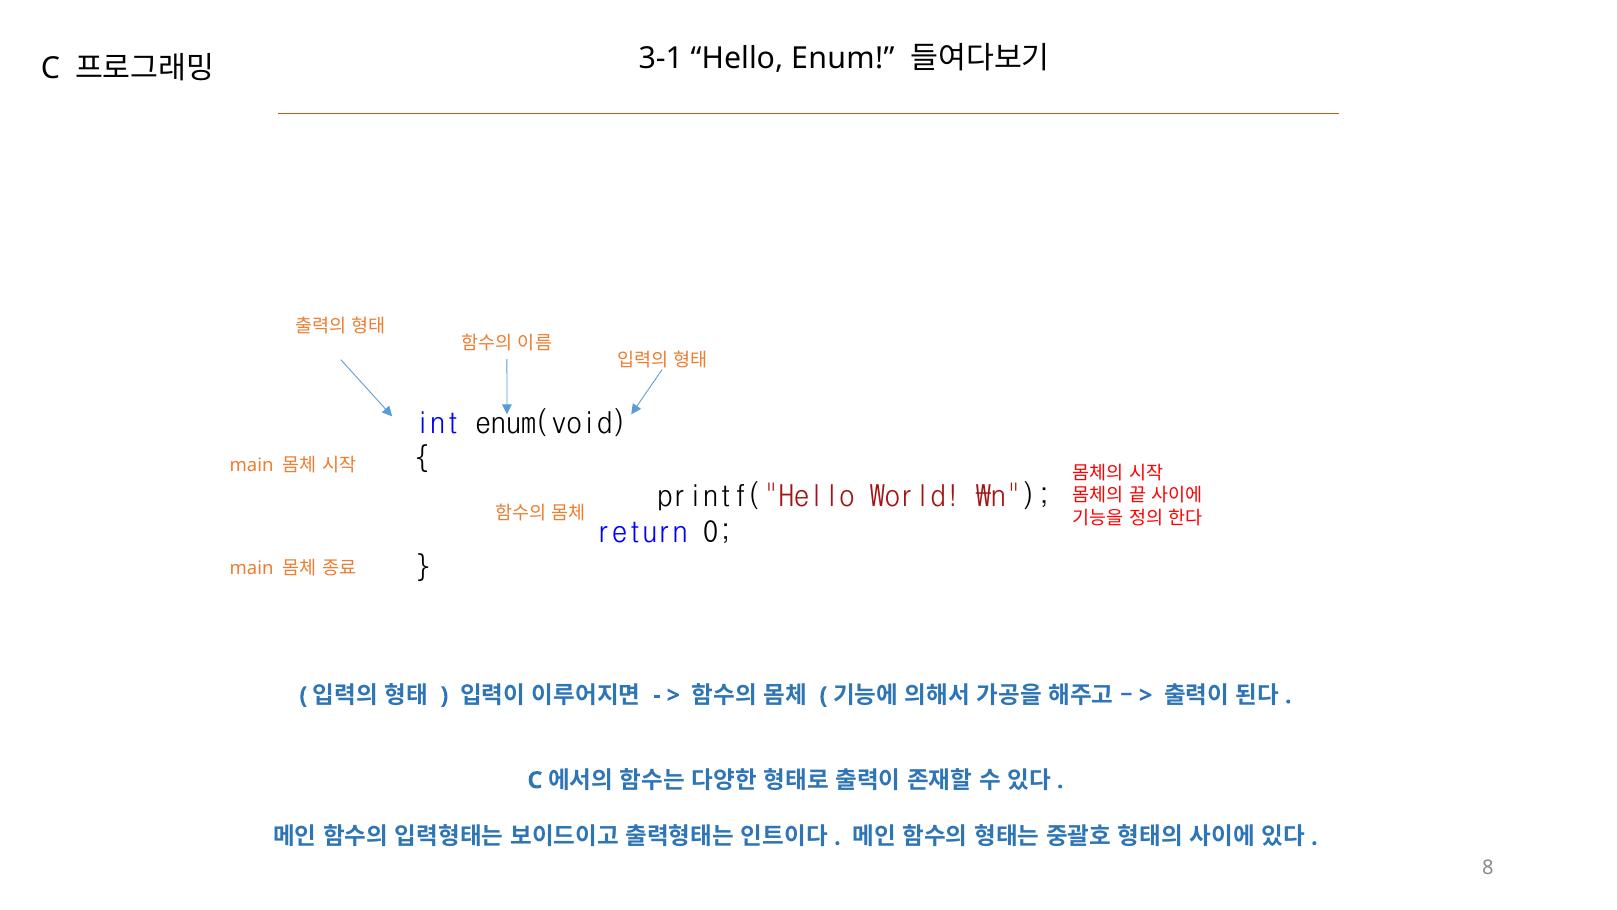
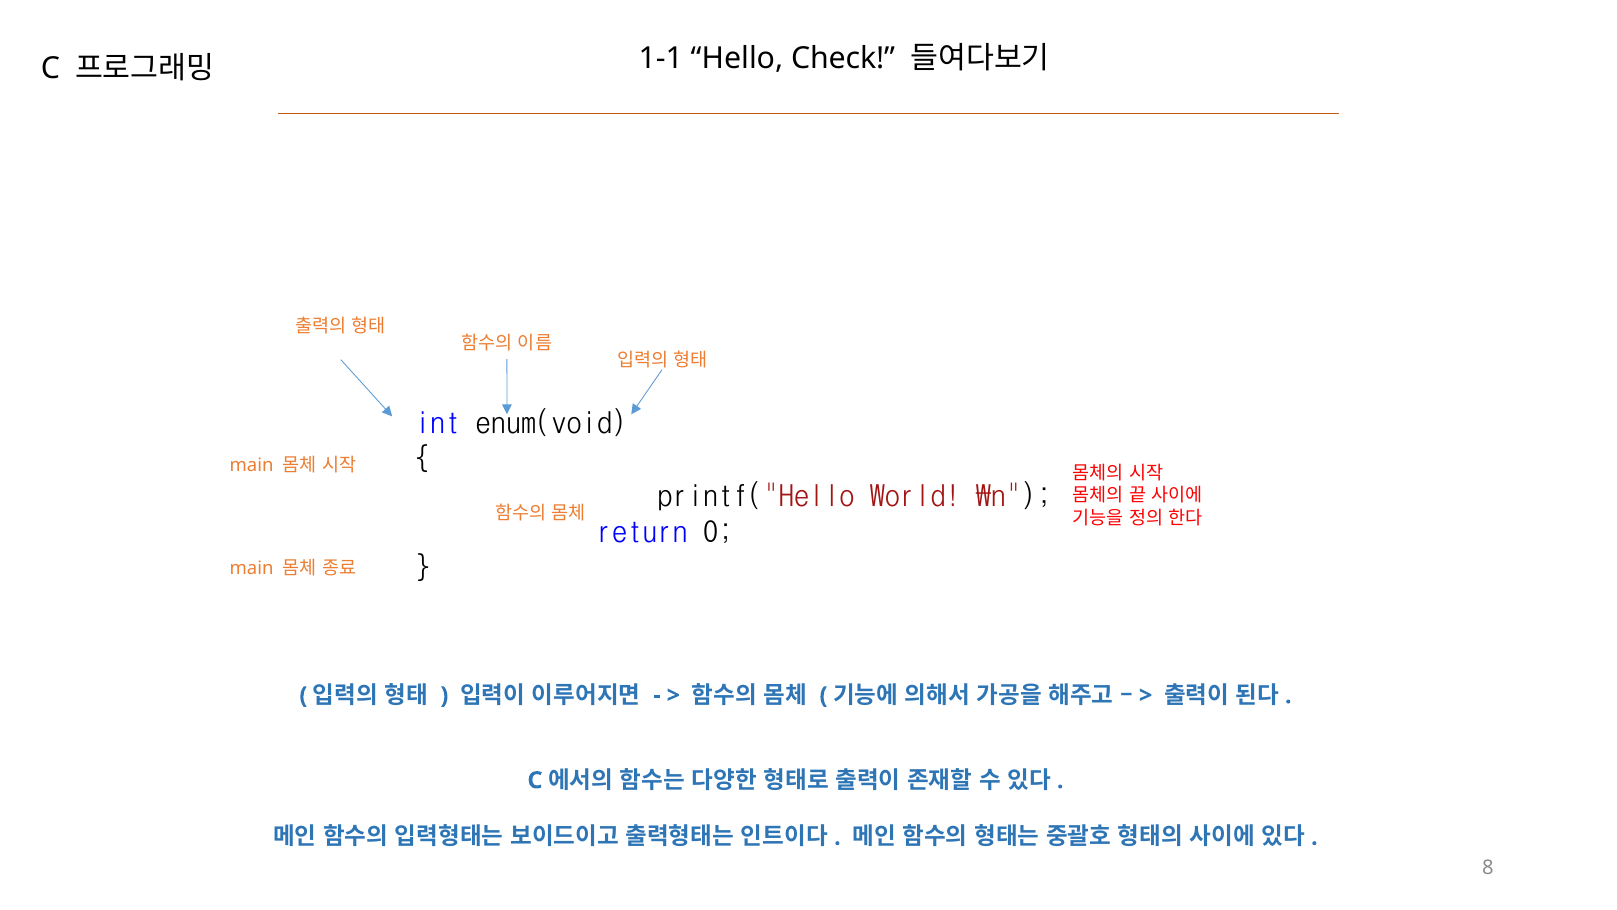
3-1: 3-1 -> 1-1 (661, 59)
Enum: Enum -> Check (843, 59)
